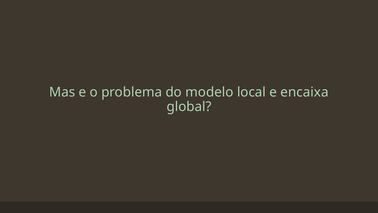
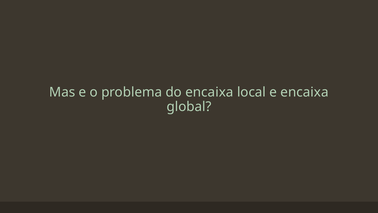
do modelo: modelo -> encaixa (209, 92)
